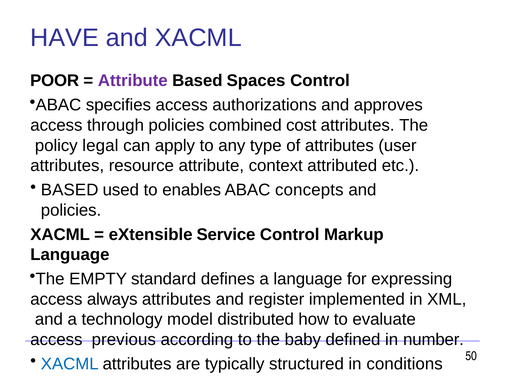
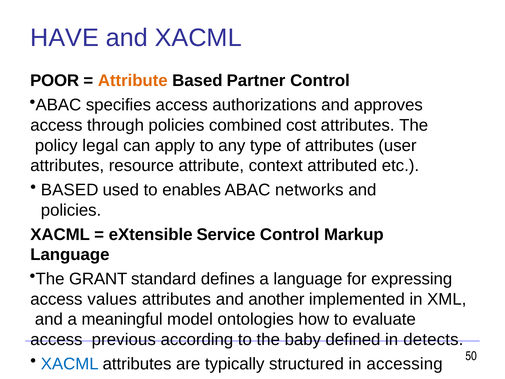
Attribute colour: purple -> orange (133, 81)
Spaces: Spaces -> Partner (256, 81)
concepts: concepts -> networks (309, 190)
EMPTY: EMPTY -> GRANT (98, 279)
always: always -> values (112, 299)
register: register -> another (276, 299)
technology: technology -> meaningful (122, 319)
distributed: distributed -> ontologies (256, 319)
number: number -> detects (433, 339)
conditions: conditions -> accessing (405, 364)
